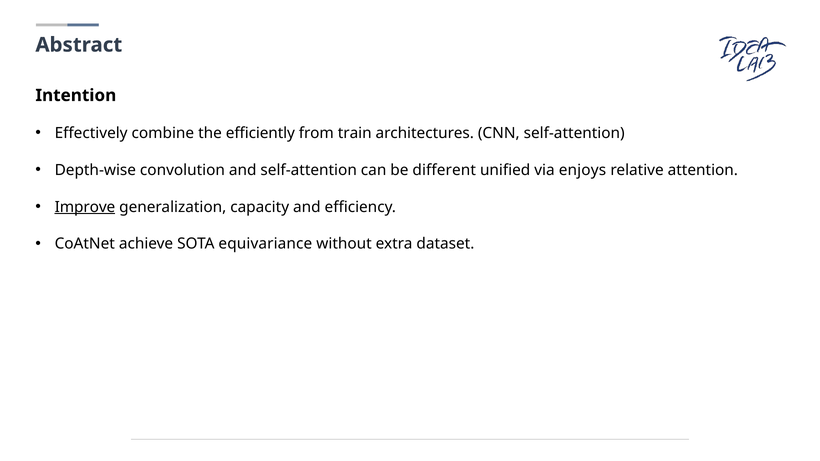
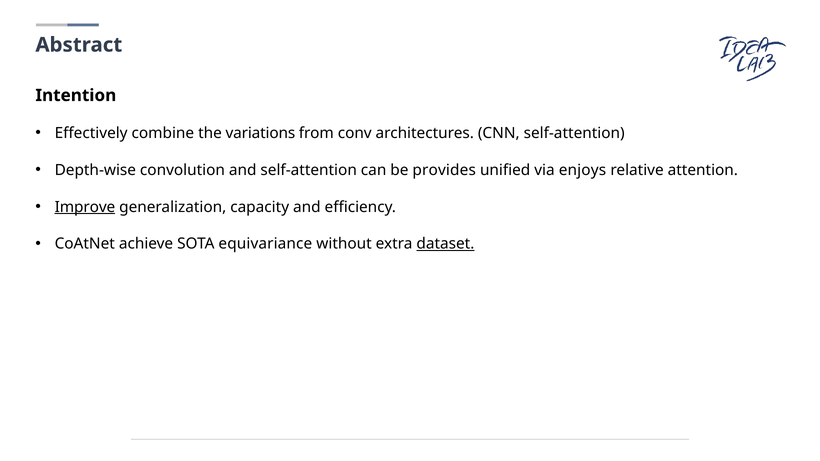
efficiently: efficiently -> variations (260, 133)
train: train -> conv (355, 133)
different: different -> provides (444, 170)
dataset underline: none -> present (445, 244)
